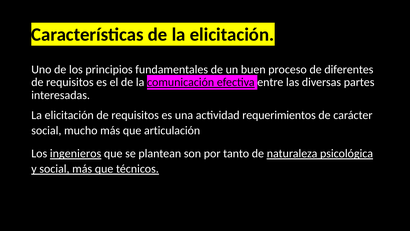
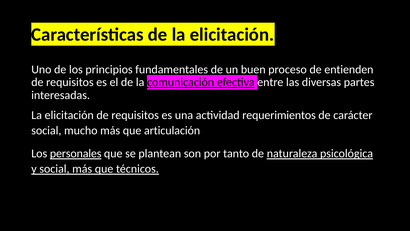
diferentes: diferentes -> entienden (349, 69)
ingenieros: ingenieros -> personales (76, 153)
